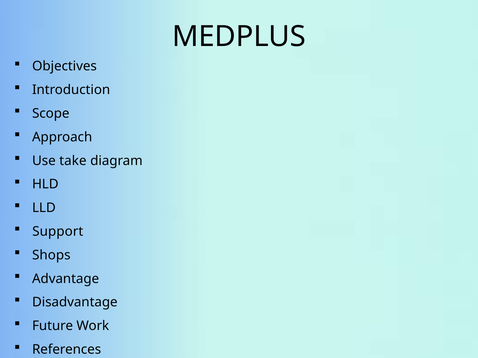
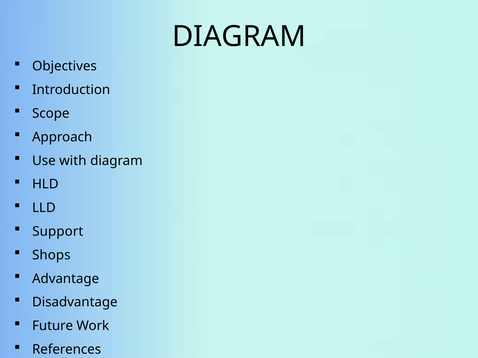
MEDPLUS: MEDPLUS -> DIAGRAM (239, 37)
take: take -> with (73, 161)
